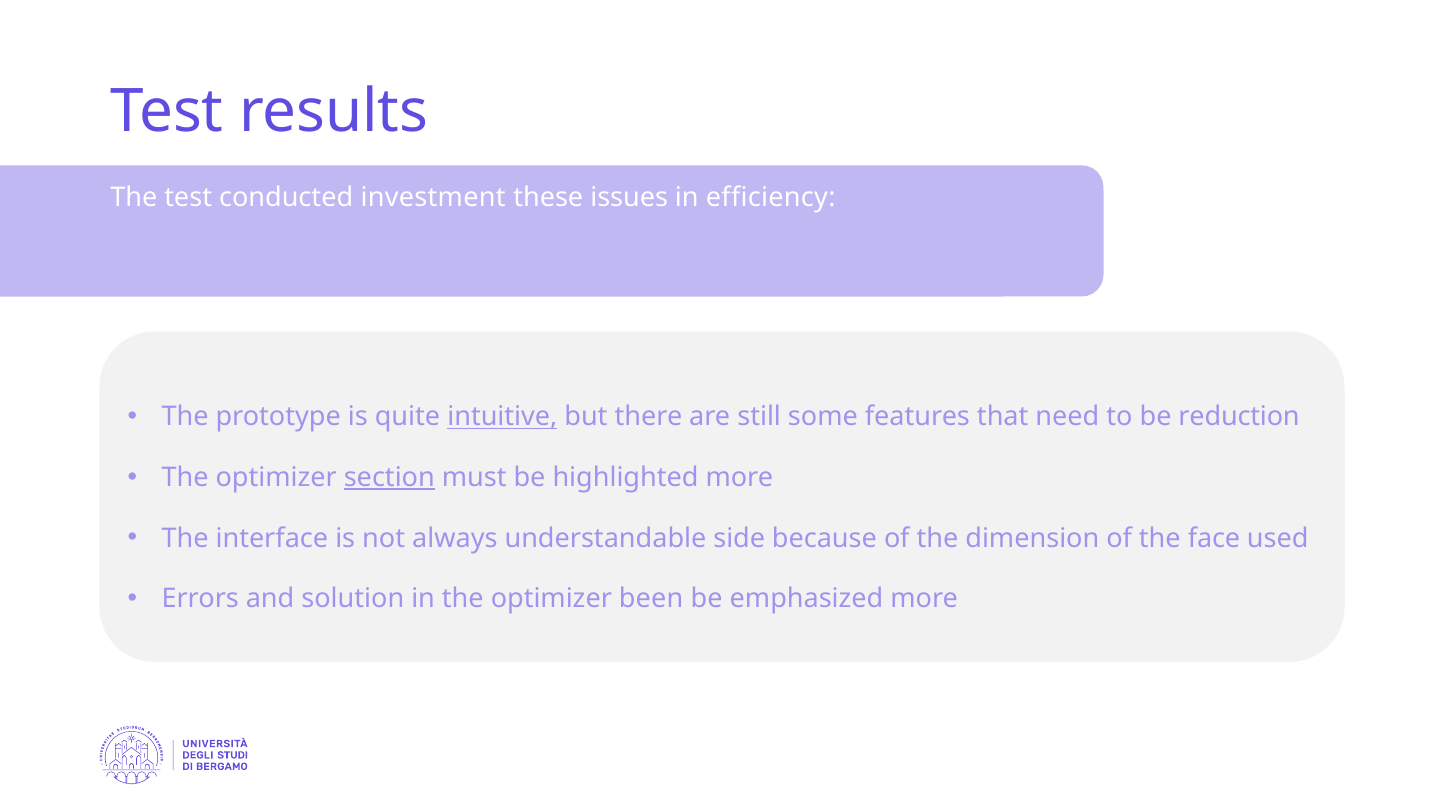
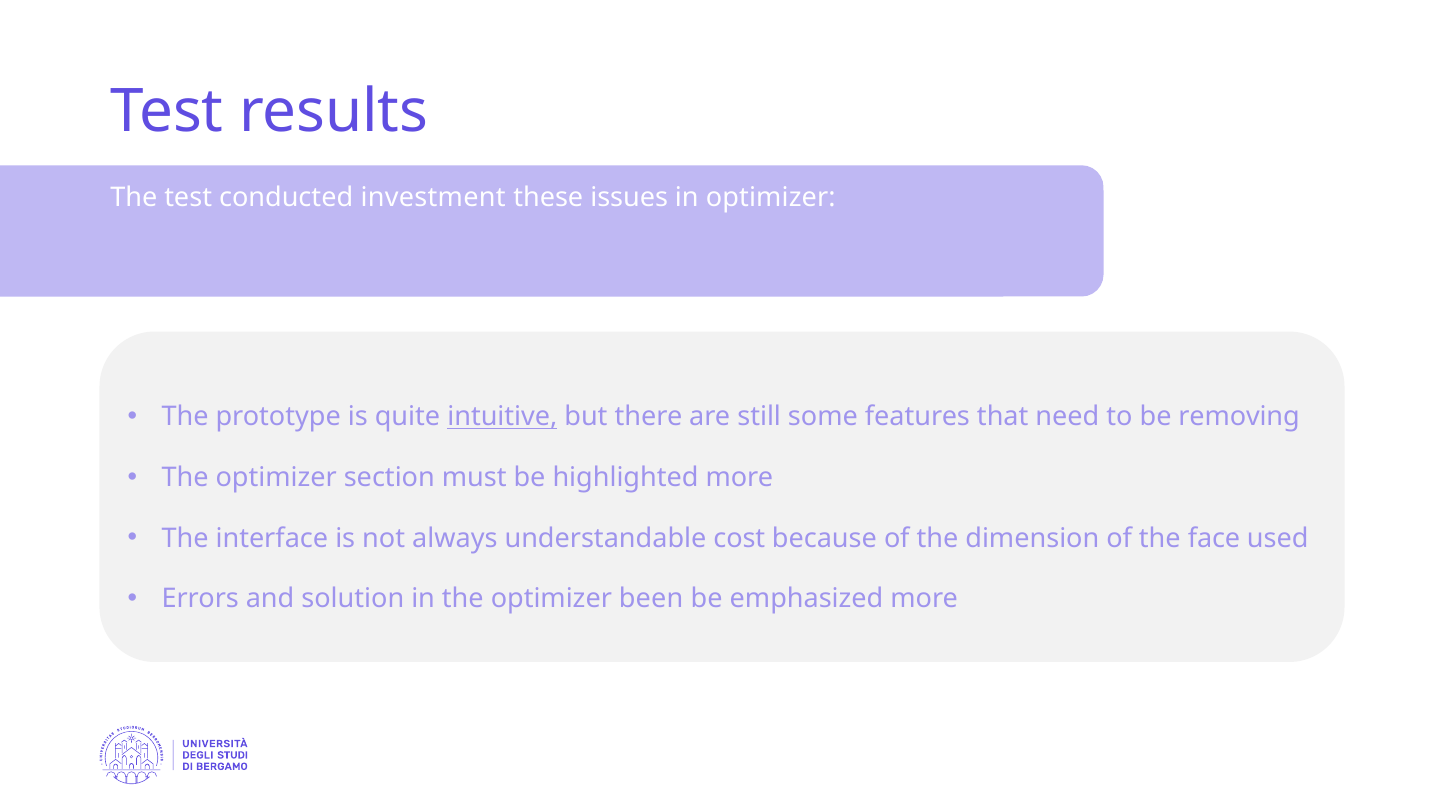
in efficiency: efficiency -> optimizer (771, 198)
reduction: reduction -> removing (1239, 417)
section underline: present -> none (389, 478)
side: side -> cost (739, 538)
